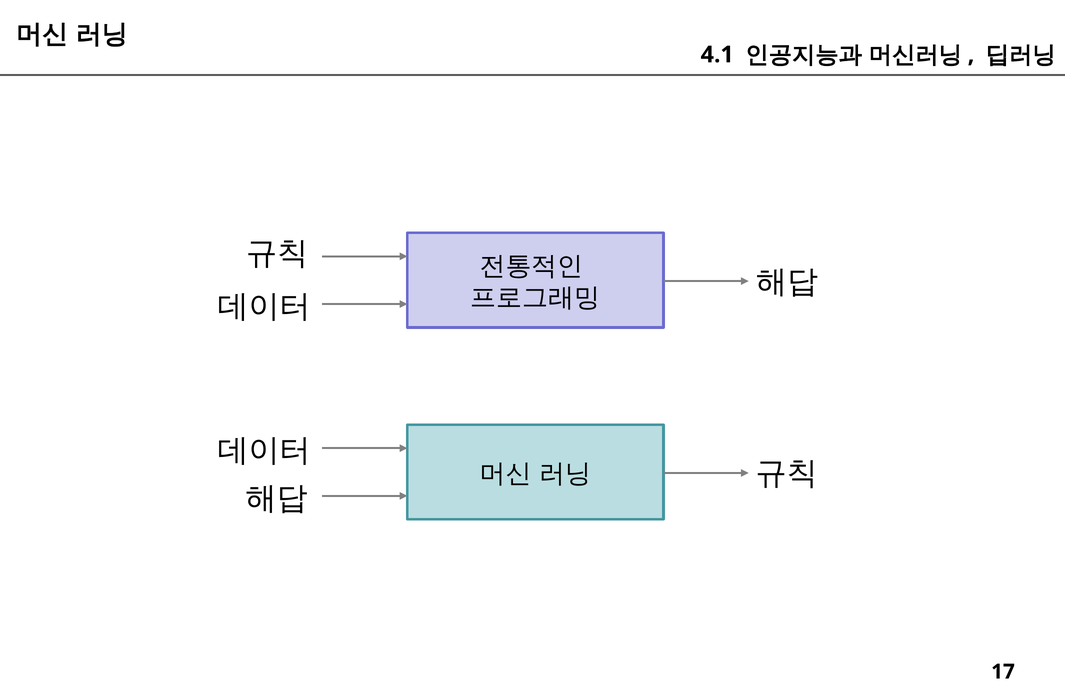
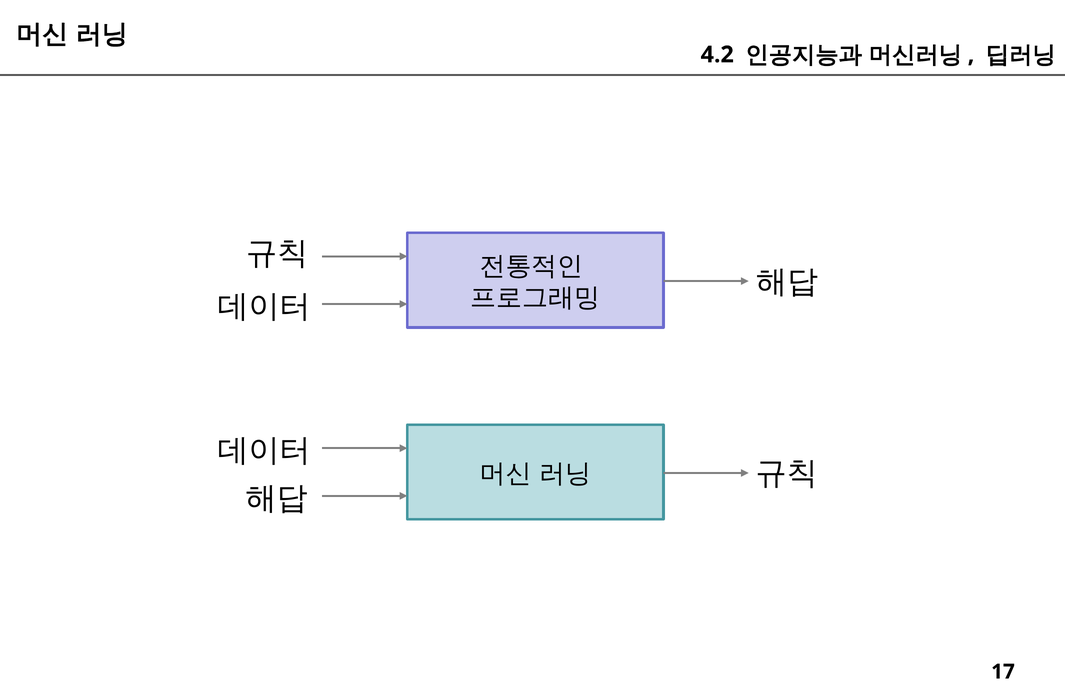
4.1: 4.1 -> 4.2 (717, 55)
